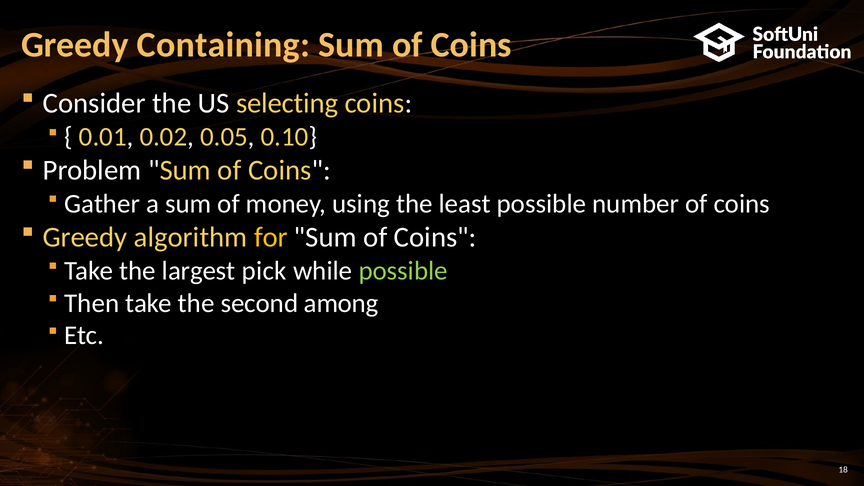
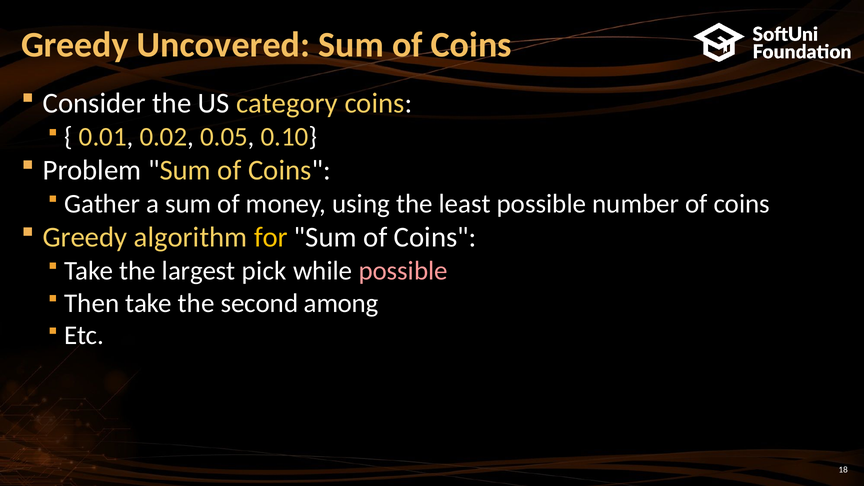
Containing: Containing -> Uncovered (224, 45)
selecting: selecting -> category (287, 103)
possible colour: light green -> pink (403, 271)
